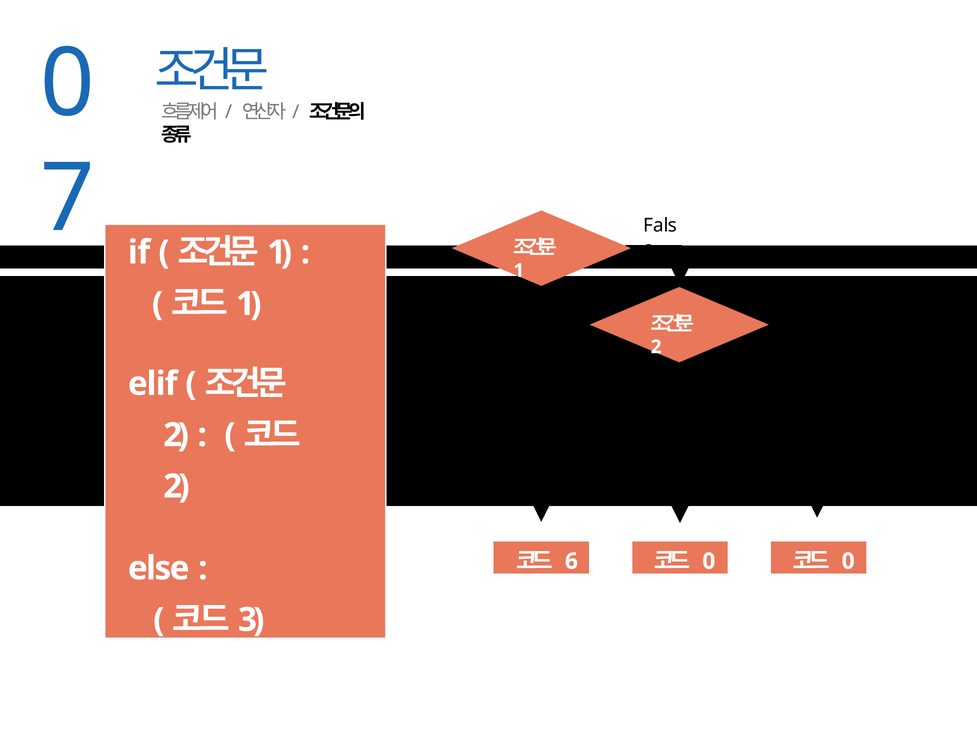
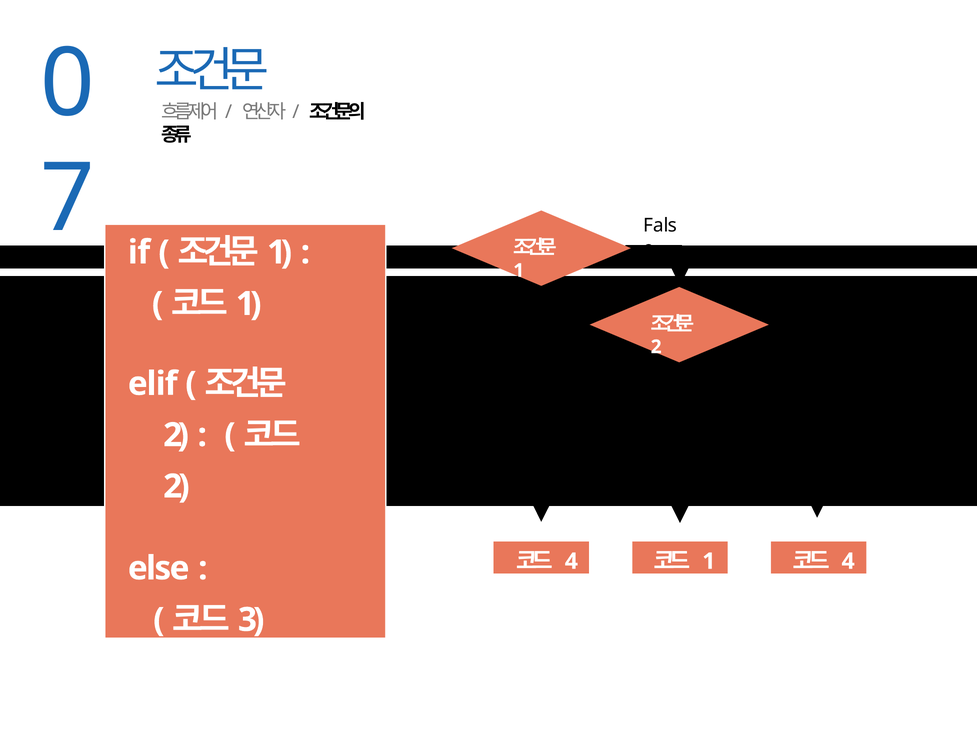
6: 6 -> 4 (571, 561)
0: 0 -> 1 (709, 561)
0: 0 -> 4 (848, 561)
